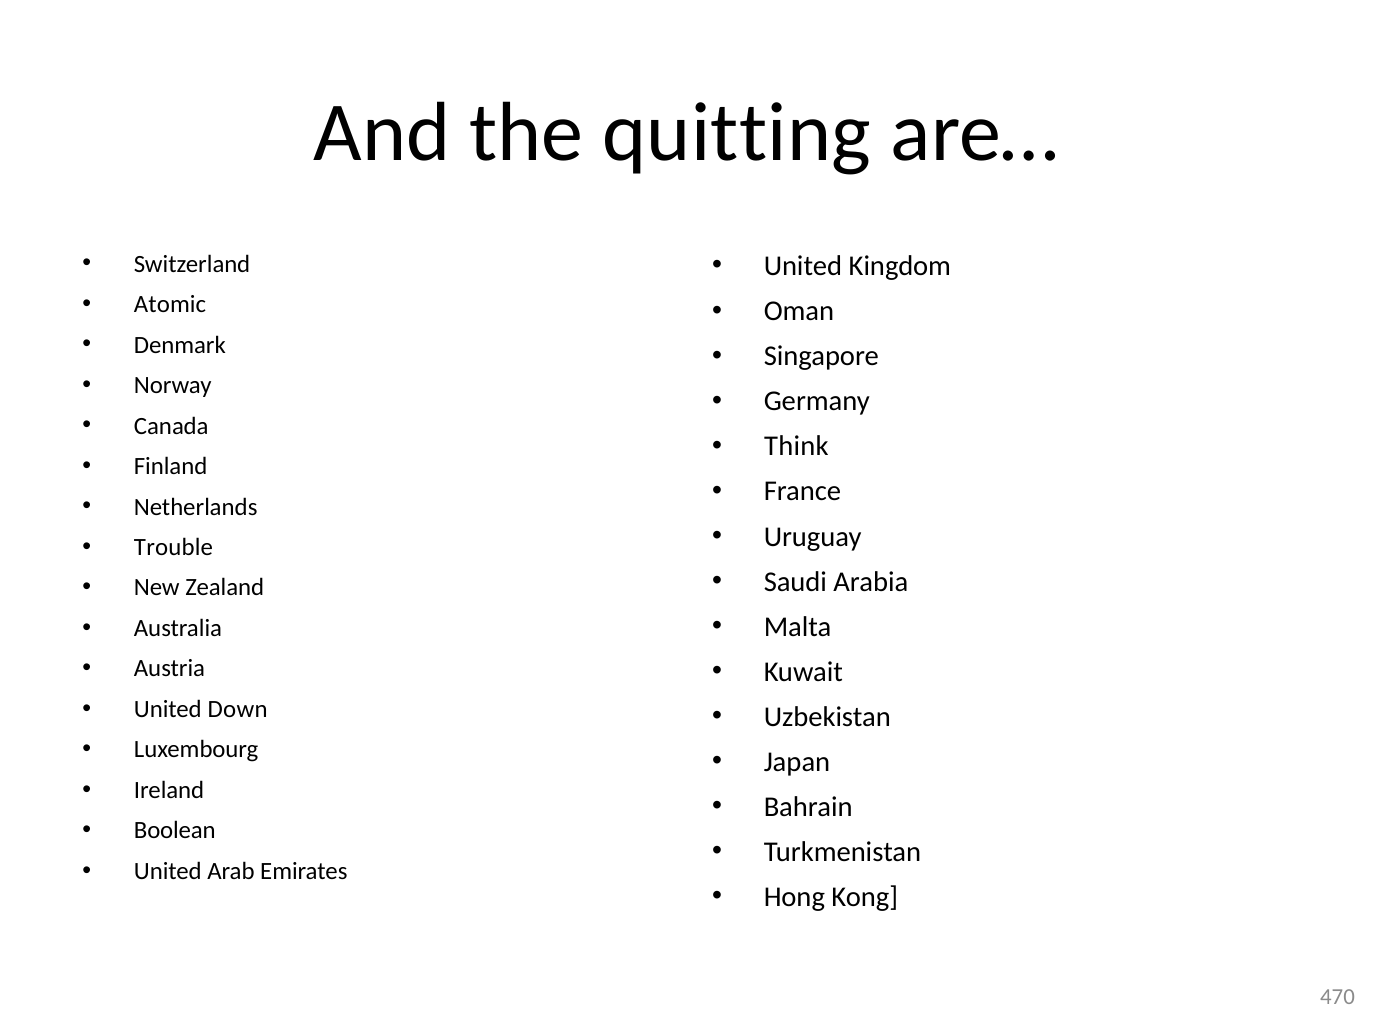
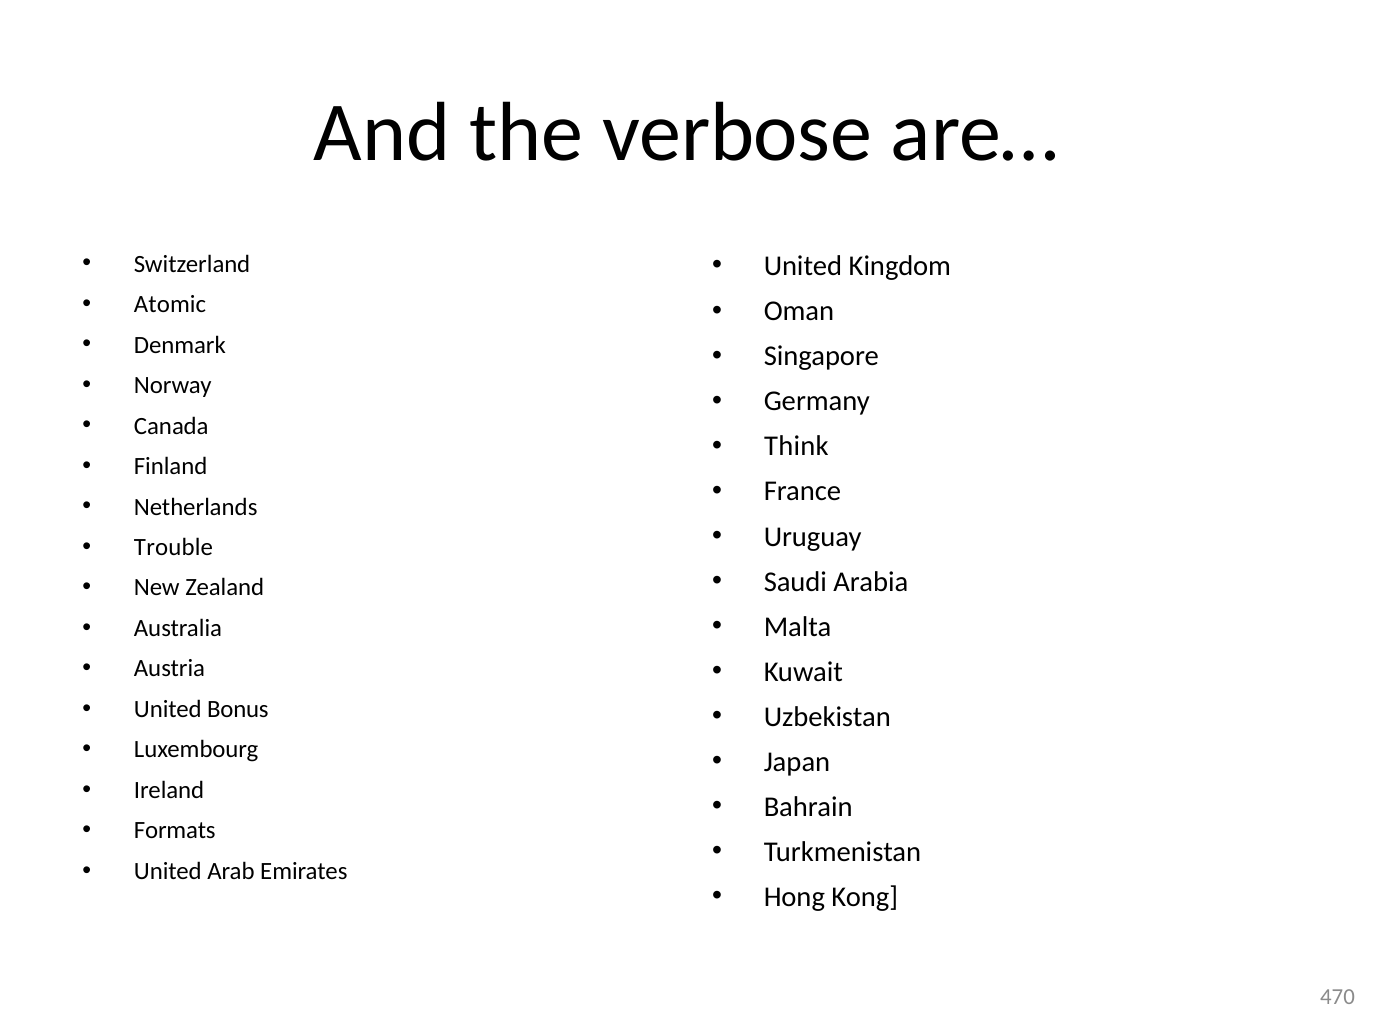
quitting: quitting -> verbose (737, 133)
Down: Down -> Bonus (238, 710)
Boolean: Boolean -> Formats (175, 831)
